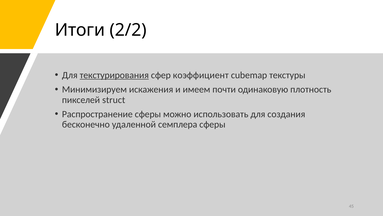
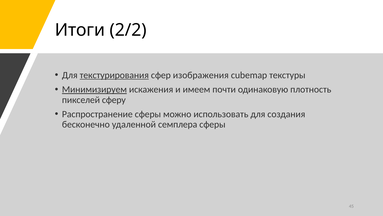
коэффициент: коэффициент -> изображения (201, 75)
Минимизируем underline: none -> present (94, 89)
struct: struct -> сферу (114, 100)
